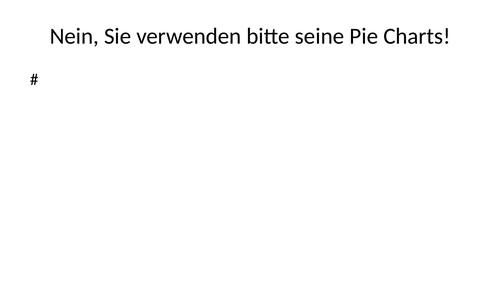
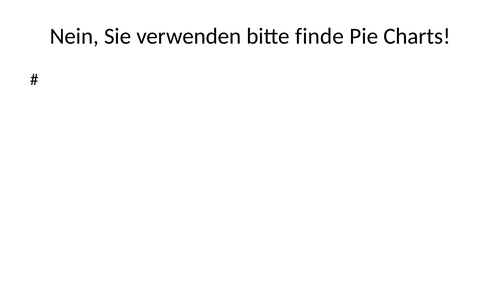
seine: seine -> finde (319, 36)
